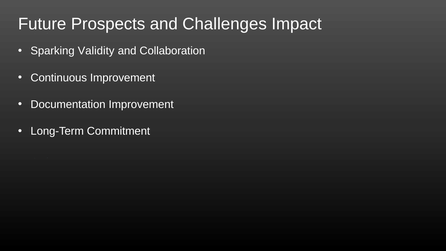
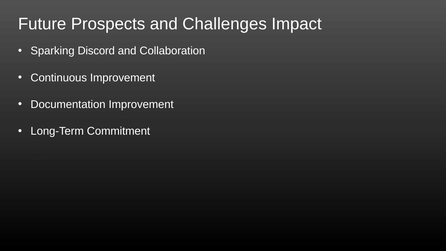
Validity: Validity -> Discord (96, 51)
